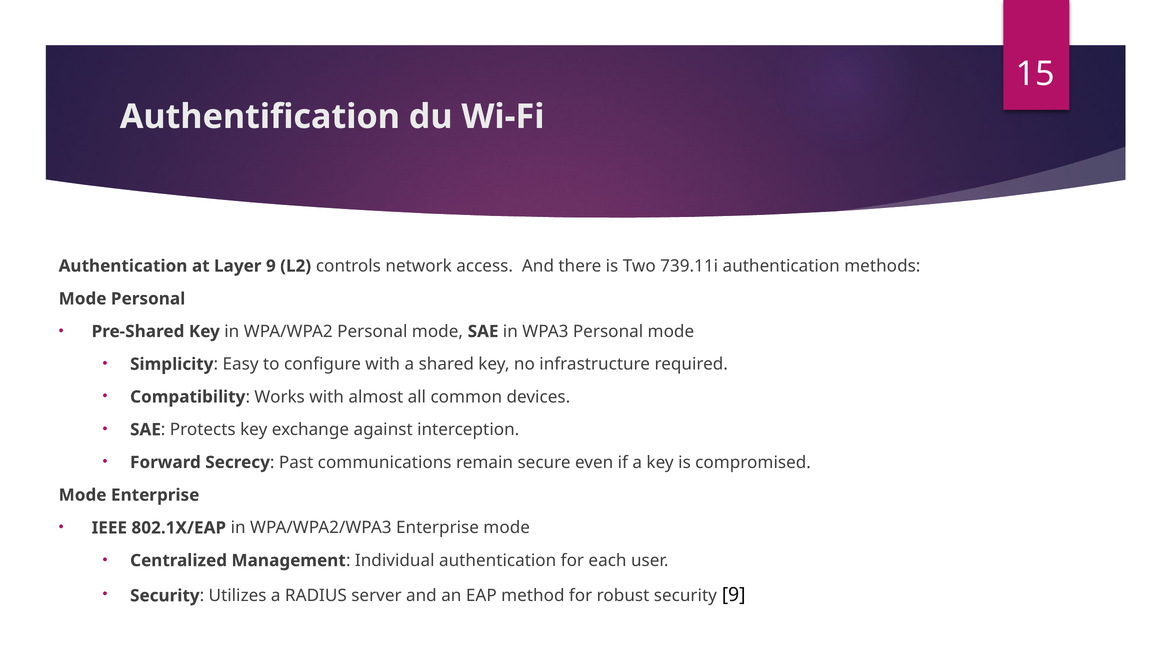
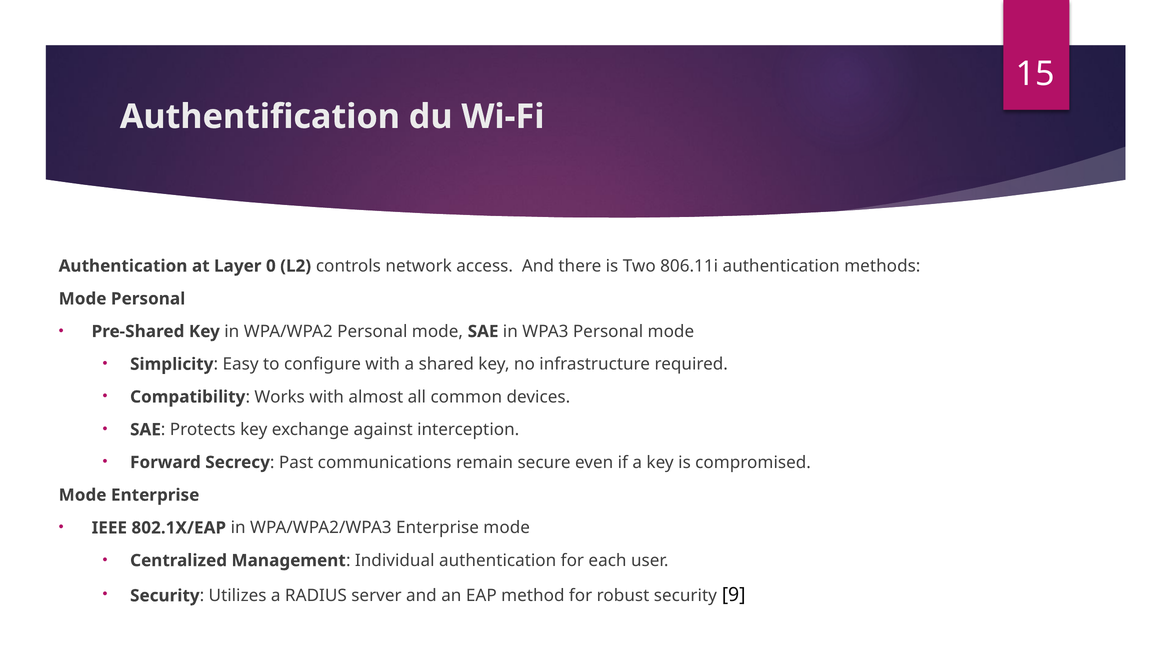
Layer 9: 9 -> 0 (271, 266)
739.11i: 739.11i -> 806.11i (689, 266)
